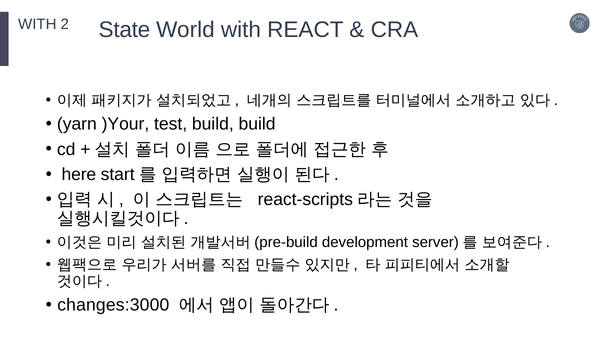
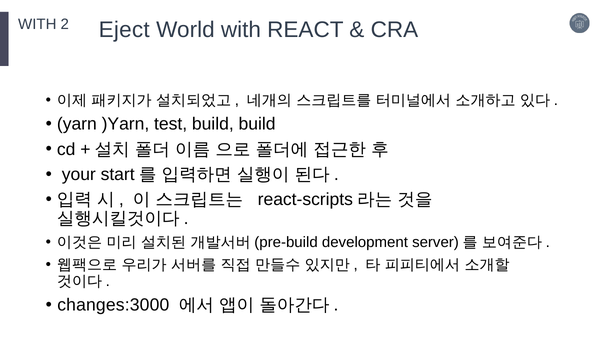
State: State -> Eject (124, 30)
)Your: )Your -> )Yarn (125, 124)
here: here -> your (79, 174)
